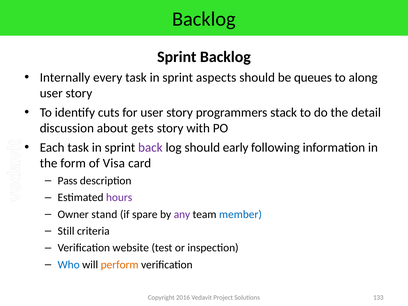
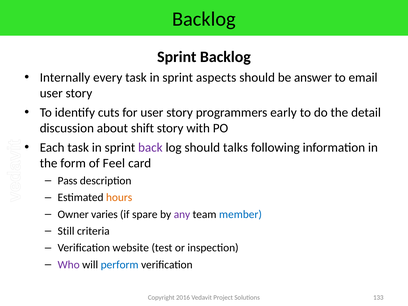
queues: queues -> answer (313, 78)
along: along -> email (363, 78)
stack: stack -> early (284, 113)
gets: gets -> shift (142, 128)
early: early -> talks (236, 147)
Visa: Visa -> Feel (114, 163)
hours colour: purple -> orange (119, 198)
stand: stand -> varies (104, 214)
Who colour: blue -> purple (69, 265)
perform colour: orange -> blue (120, 265)
